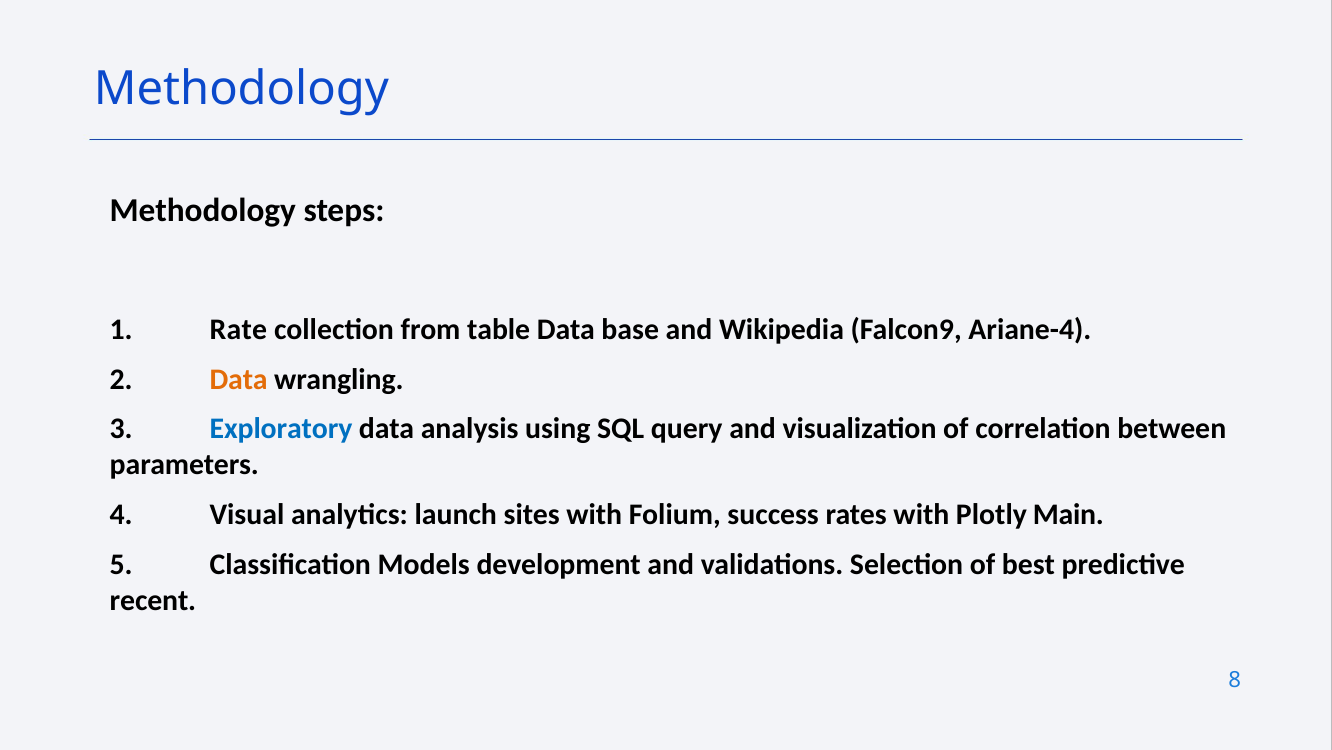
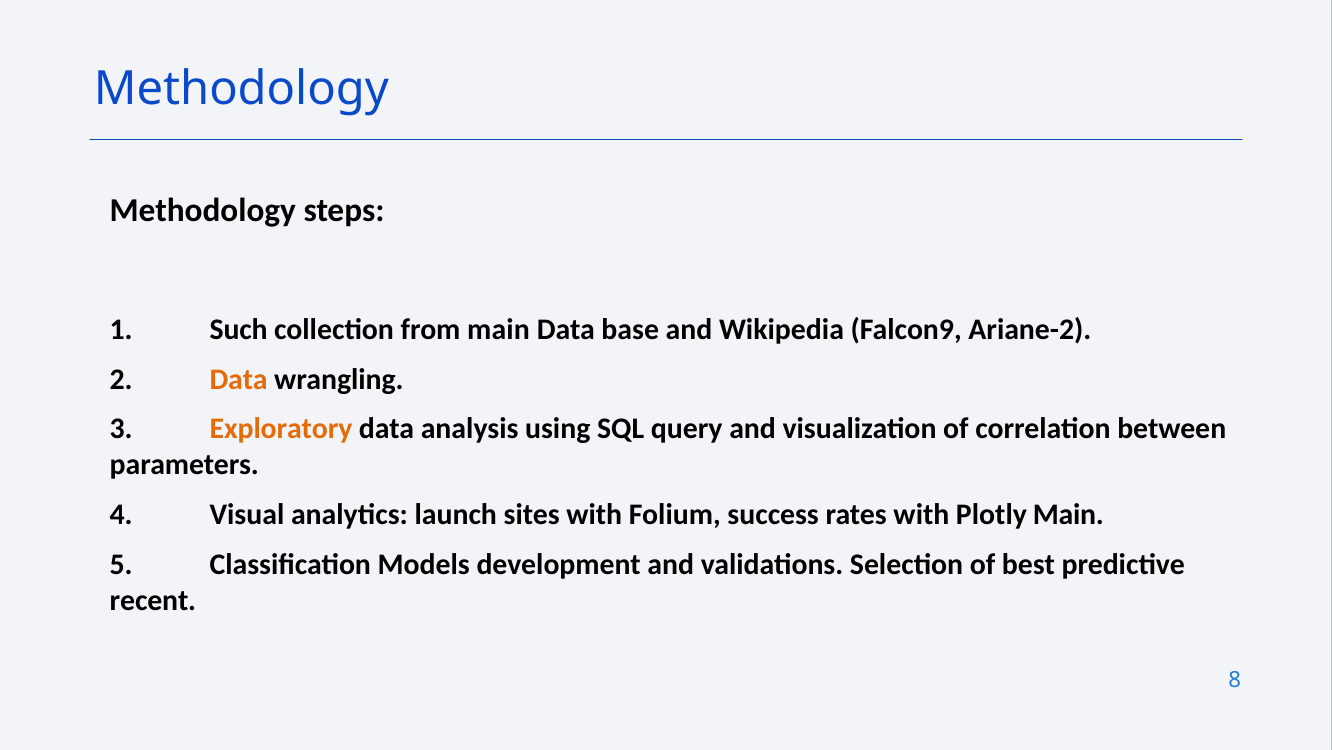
Rate: Rate -> Such (239, 329)
from table: table -> main (499, 329)
Ariane-4: Ariane-4 -> Ariane-2 (1030, 329)
Exploratory colour: blue -> orange (281, 429)
